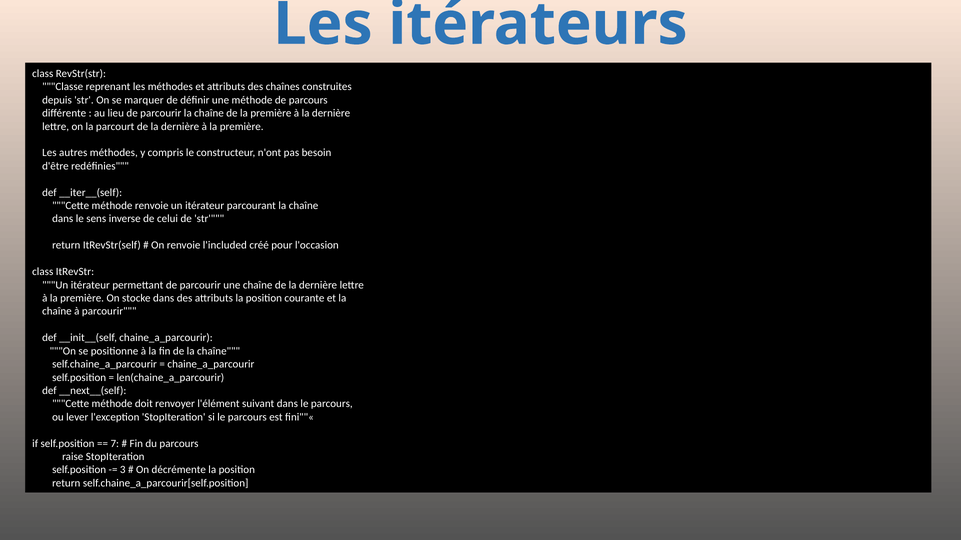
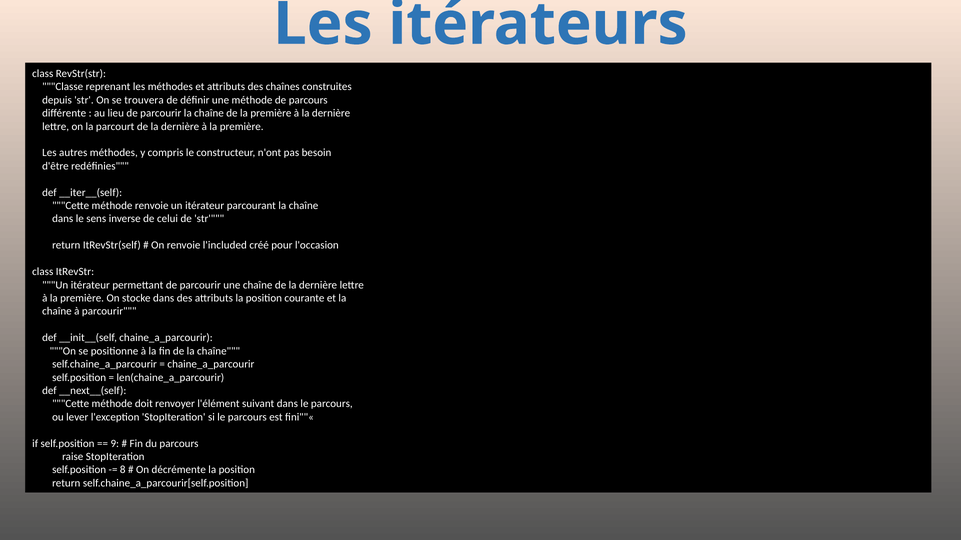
marquer: marquer -> trouvera (144, 100)
7: 7 -> 9 (115, 444)
3: 3 -> 8 (123, 470)
